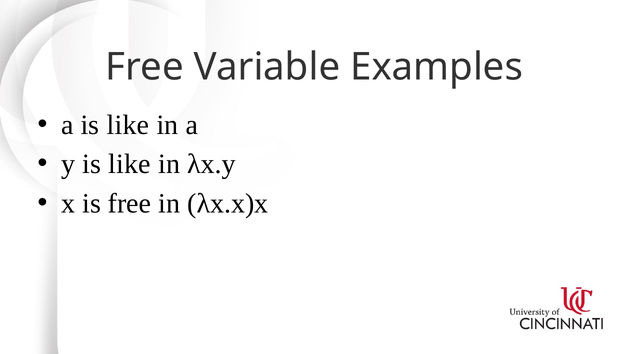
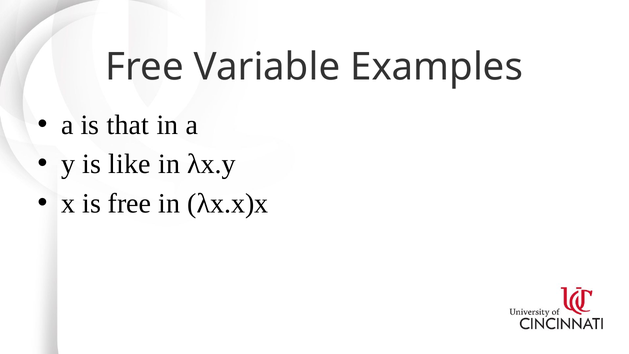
a is like: like -> that (128, 125)
